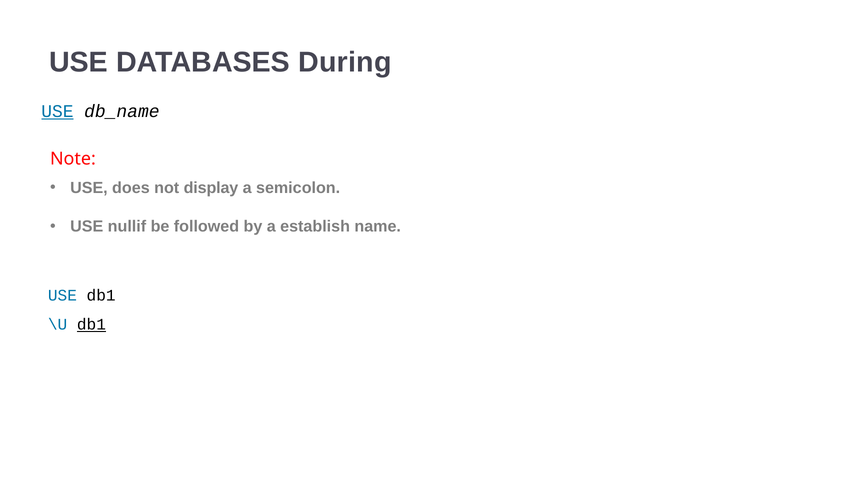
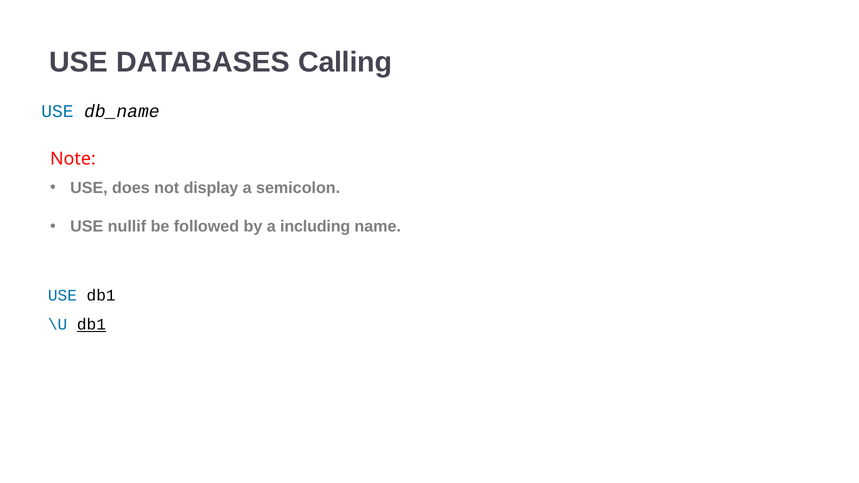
During: During -> Calling (345, 62)
USE underline: present -> none (57, 111)
establish: establish -> including (315, 227)
